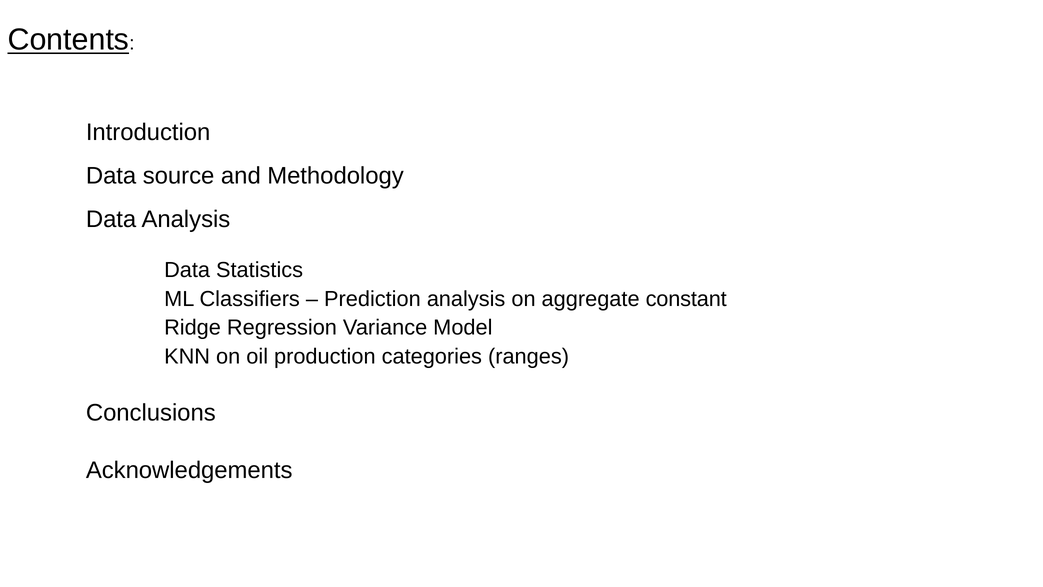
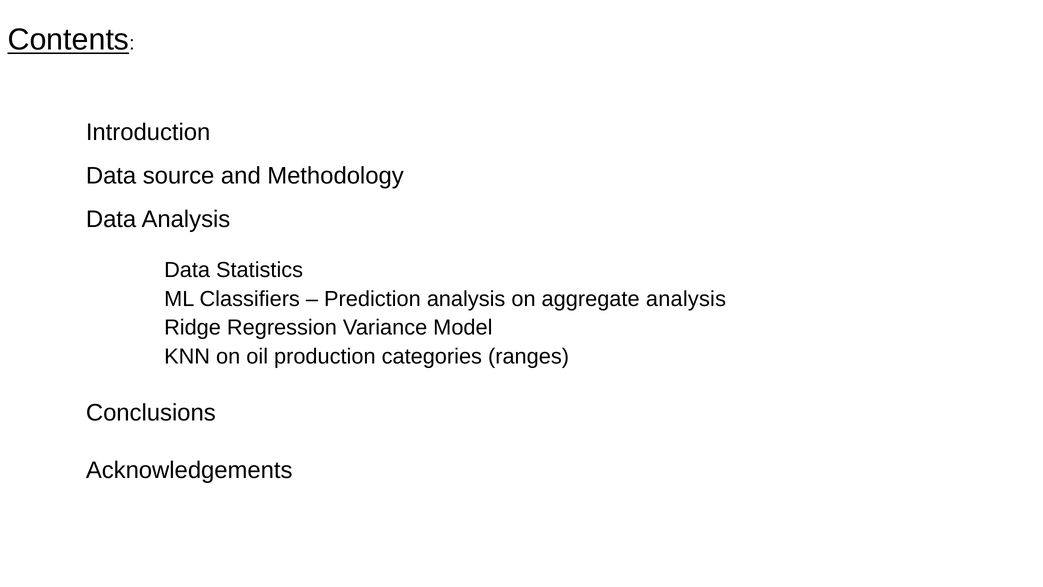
aggregate constant: constant -> analysis (686, 299)
